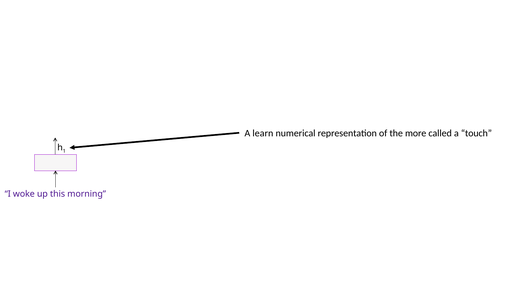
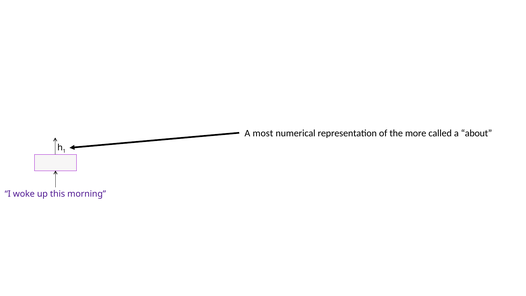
learn: learn -> most (263, 133)
touch: touch -> about (476, 133)
